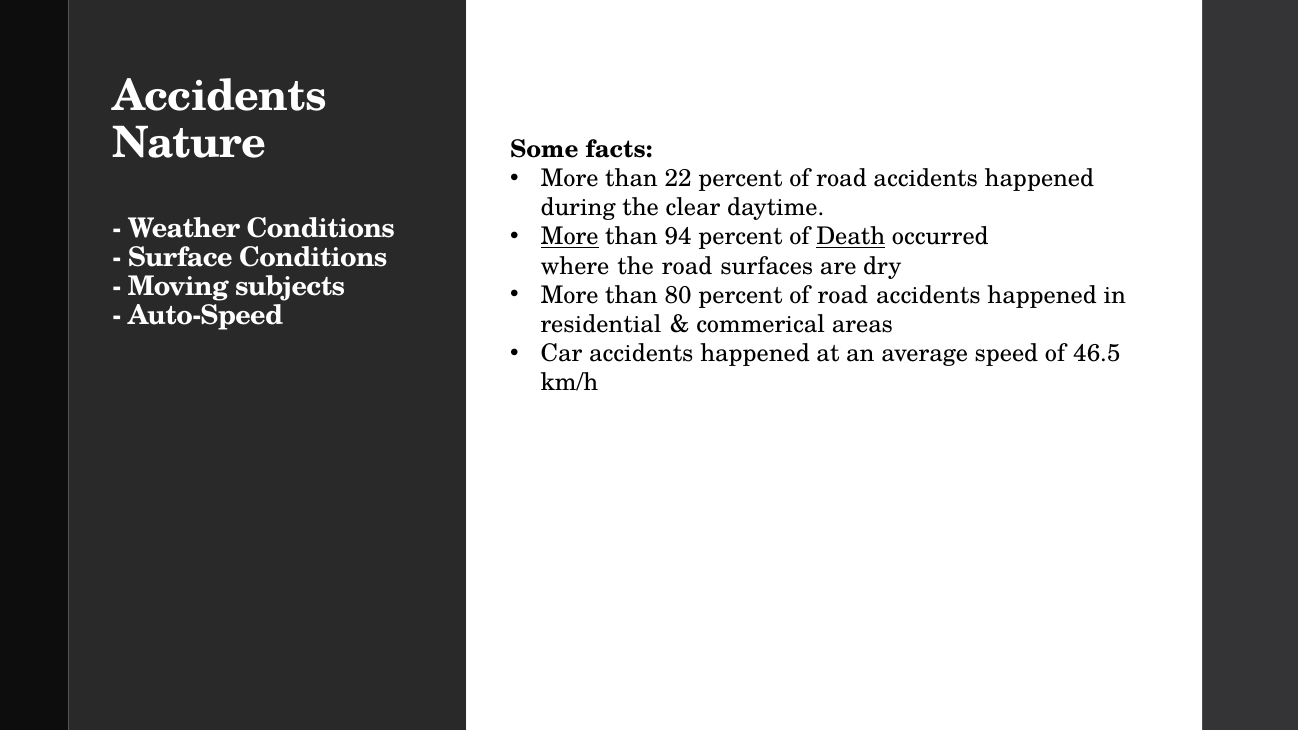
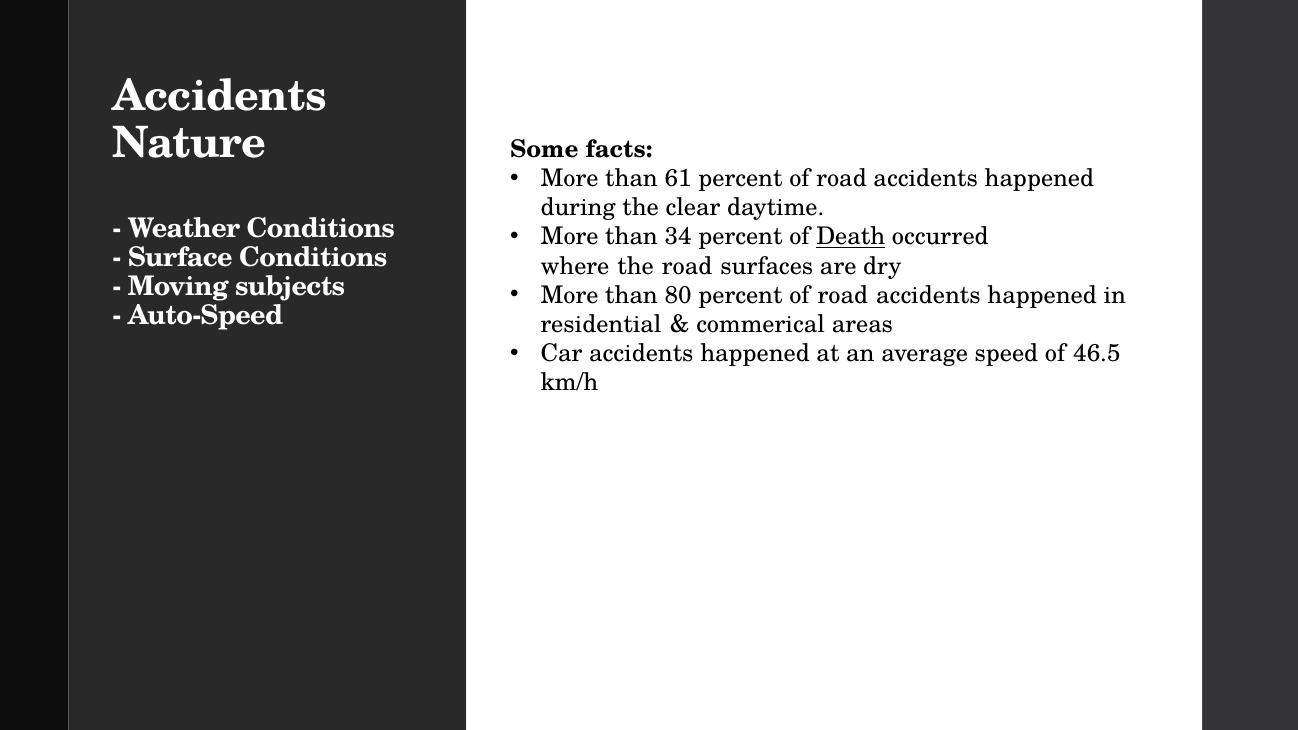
22: 22 -> 61 (678, 178)
More underline: present -> none (570, 237)
94: 94 -> 34 (678, 237)
